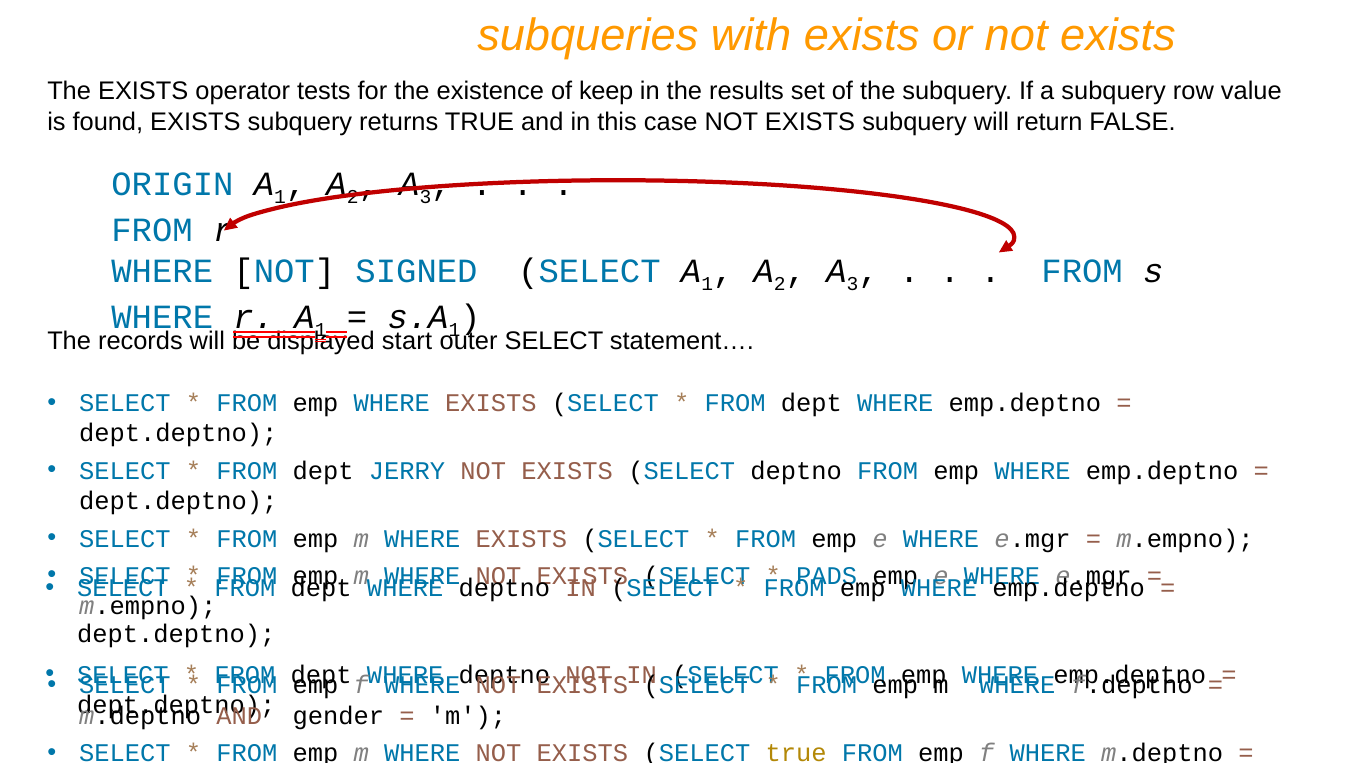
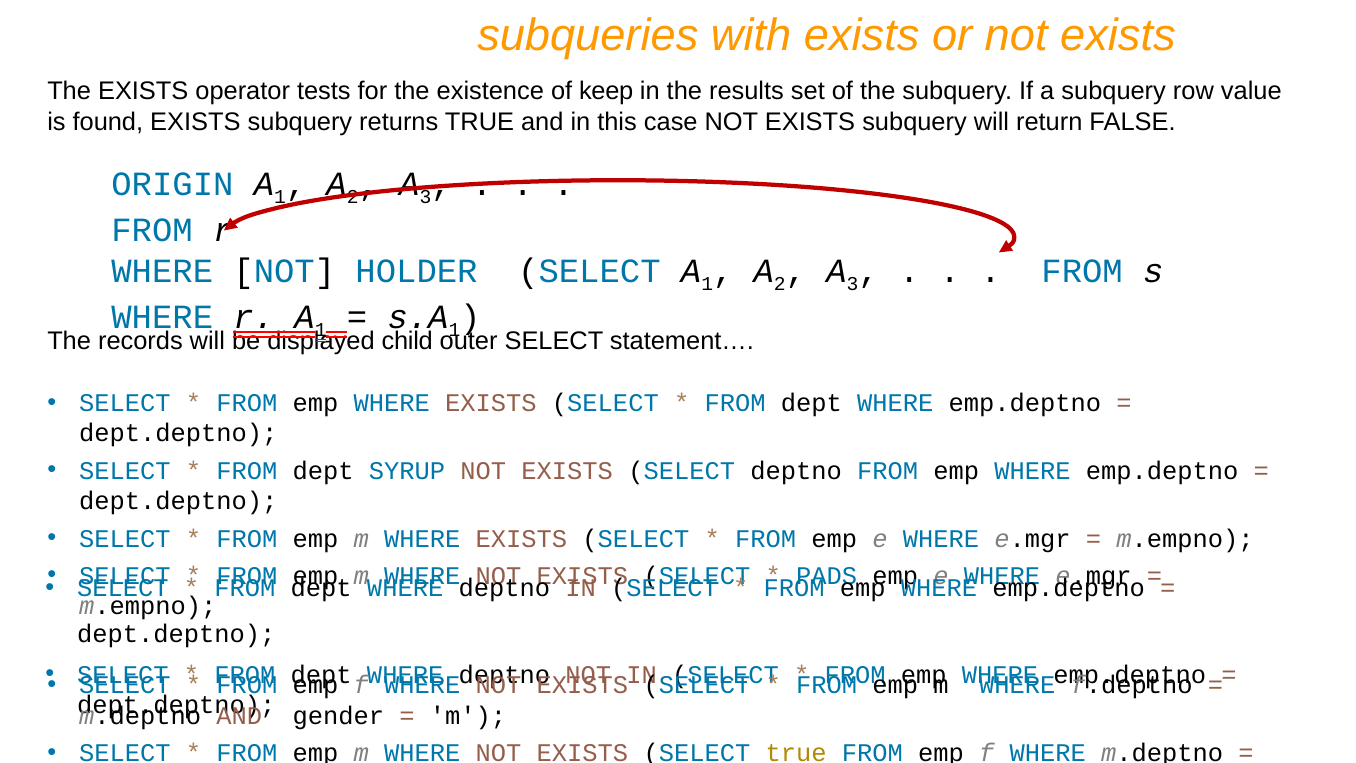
SIGNED: SIGNED -> HOLDER (417, 271)
start: start -> child (407, 341)
JERRY: JERRY -> SYRUP (407, 471)
